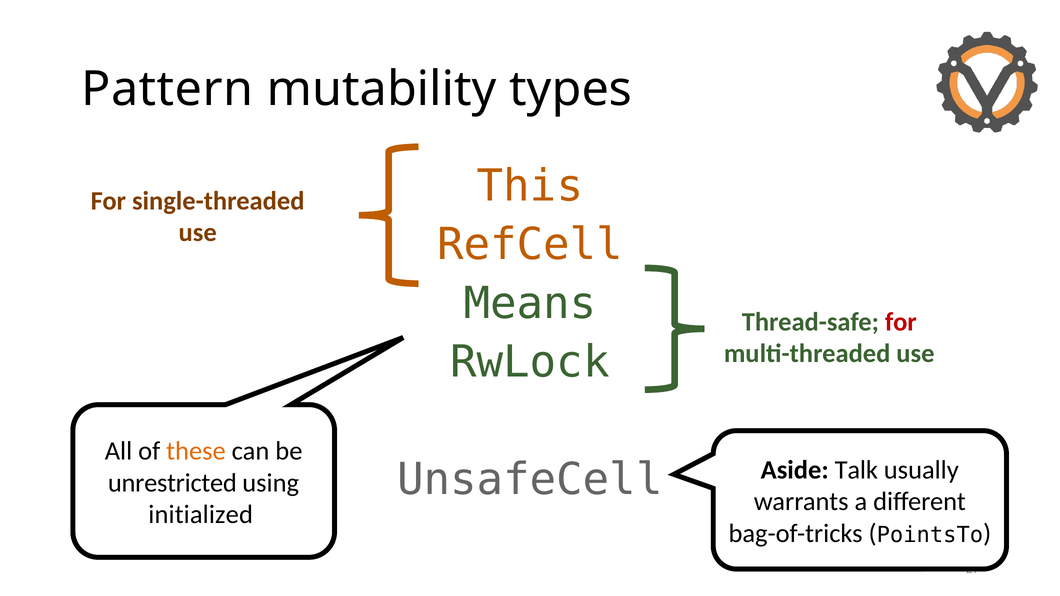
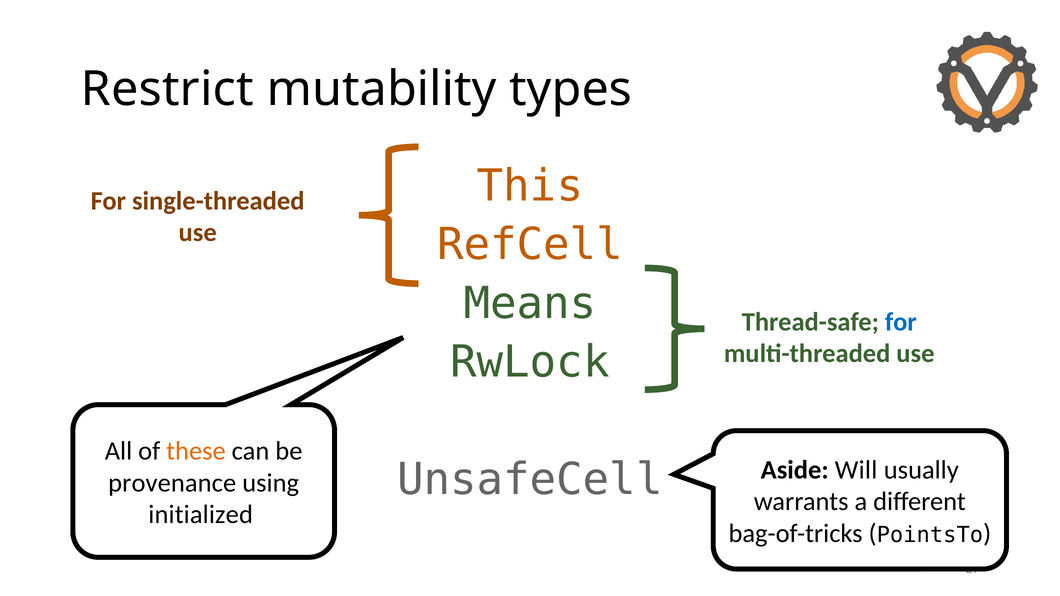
Pattern: Pattern -> Restrict (167, 89)
for colour: red -> blue (901, 322)
Talk: Talk -> Will (856, 470)
unrestricted: unrestricted -> provenance (172, 483)
